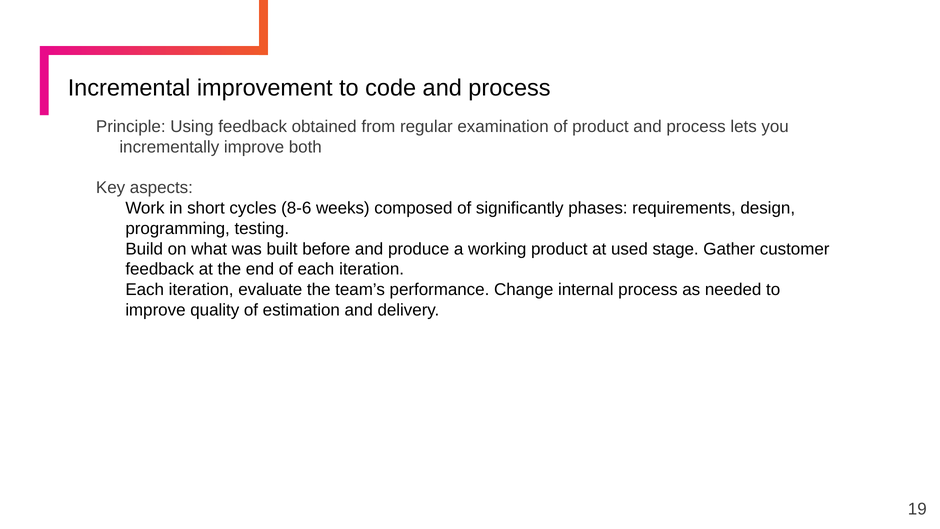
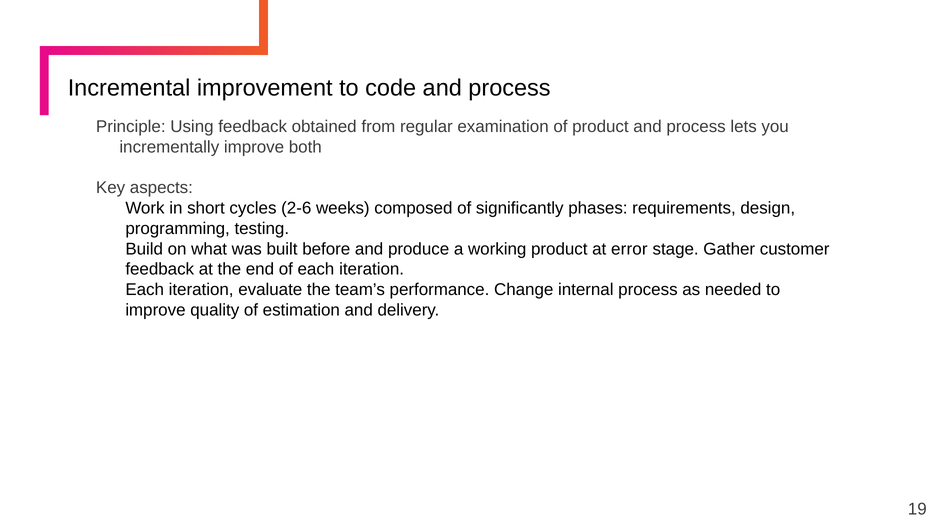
8-6: 8-6 -> 2-6 (296, 208)
used: used -> error (629, 249)
